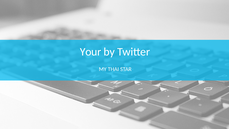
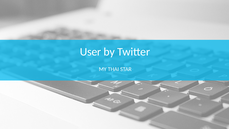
Your: Your -> User (91, 52)
